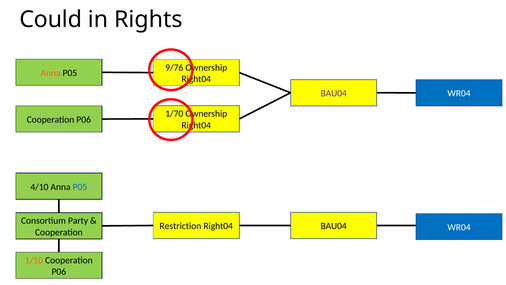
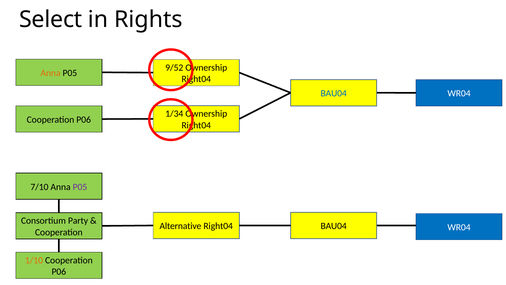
Could: Could -> Select (51, 19)
9/76: 9/76 -> 9/52 (174, 67)
BAU04 colour: purple -> blue (334, 93)
1/70: 1/70 -> 1/34 (174, 114)
4/10: 4/10 -> 7/10 (39, 187)
P05 colour: blue -> purple (80, 187)
Restriction: Restriction -> Alternative (180, 226)
